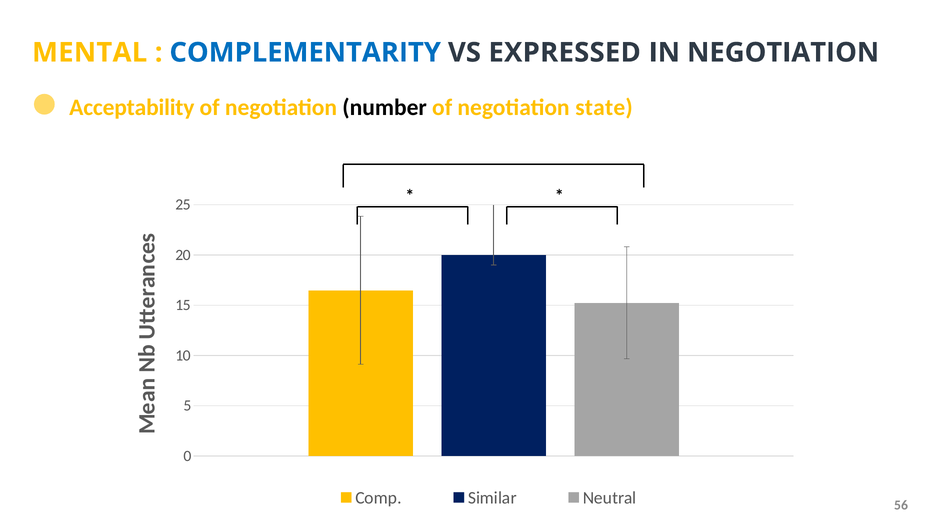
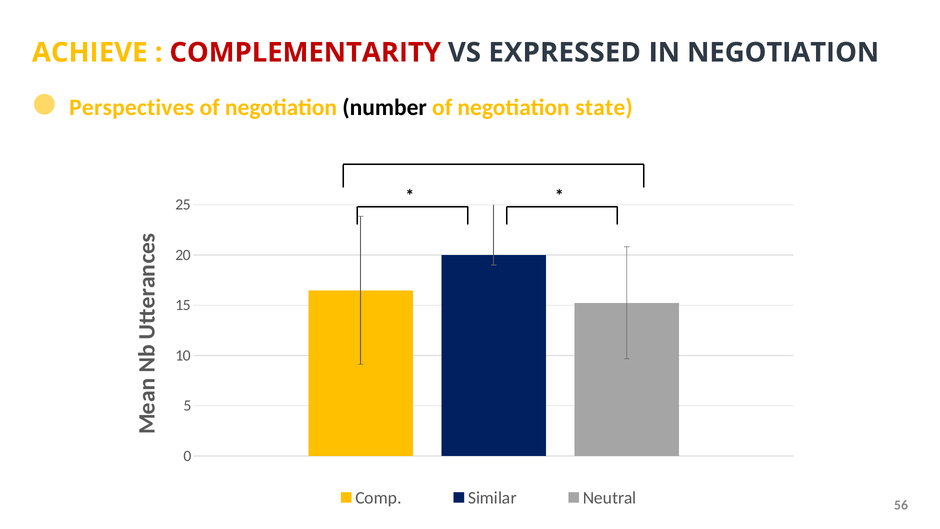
MENTAL: MENTAL -> ACHIEVE (90, 53)
COMPLEMENTARITY colour: blue -> red (305, 53)
Acceptability: Acceptability -> Perspectives (132, 107)
